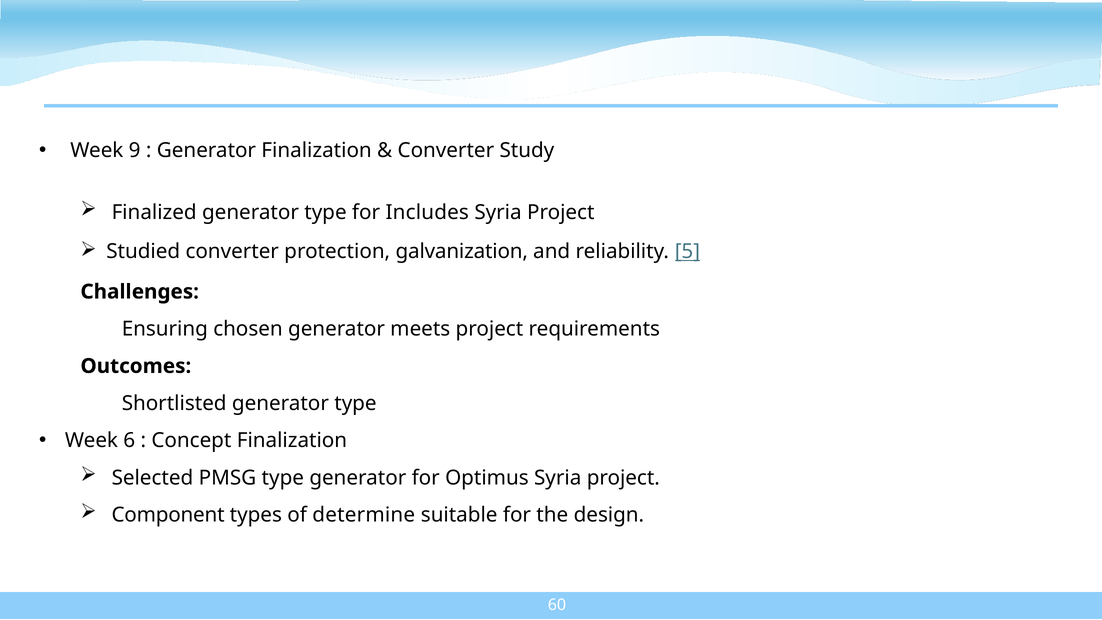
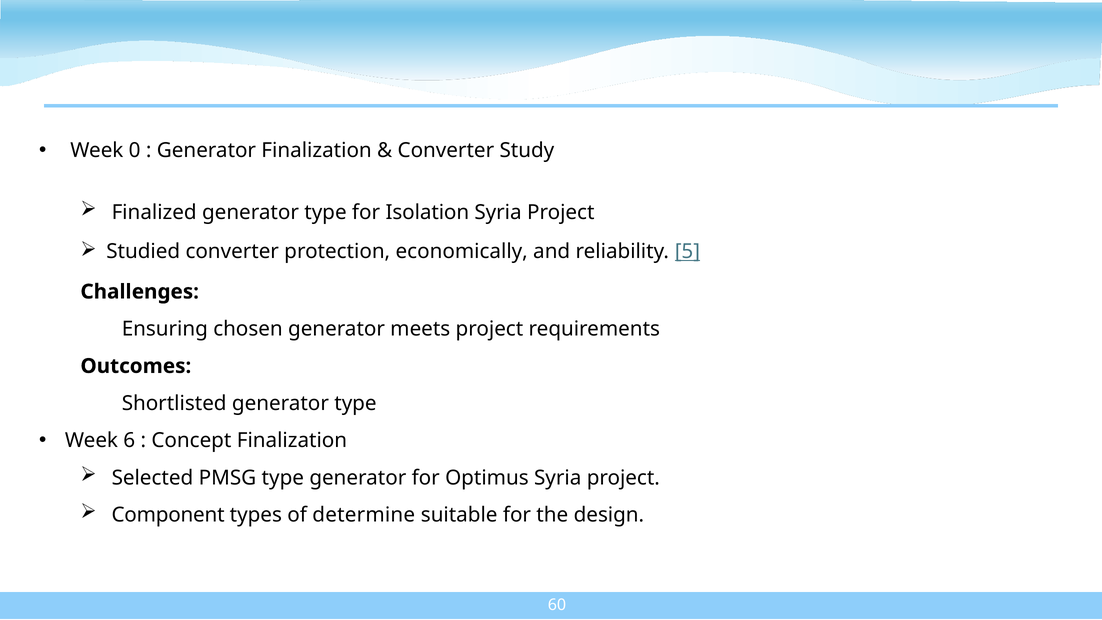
9: 9 -> 0 (135, 150)
Includes: Includes -> Isolation (427, 212)
galvanization: galvanization -> economically (462, 251)
